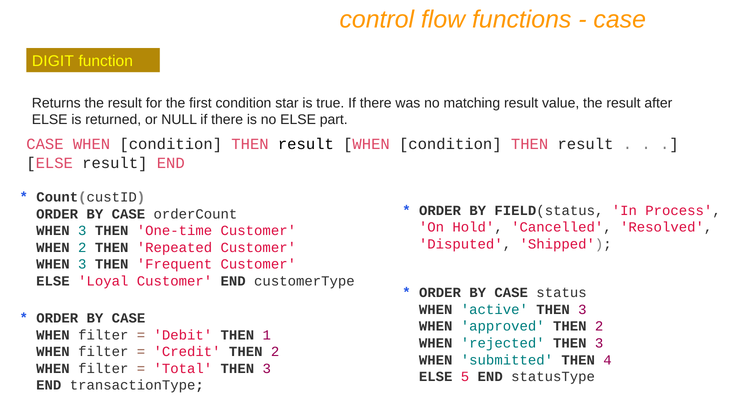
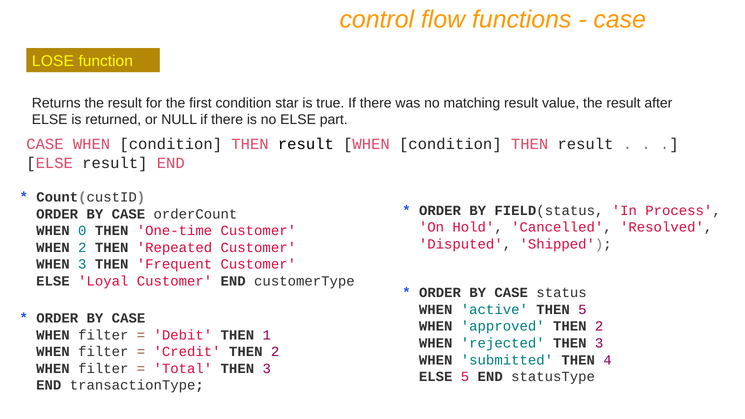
DIGIT: DIGIT -> LOSE (53, 61)
3: 3 -> 0 (82, 231)
active THEN 3: 3 -> 5 (582, 310)
